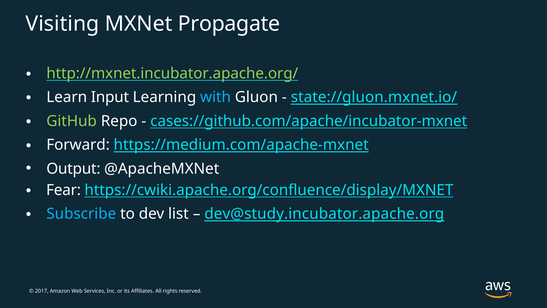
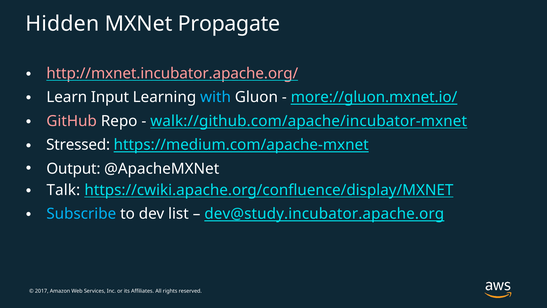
Visiting: Visiting -> Hidden (62, 24)
http://mxnet.incubator.apache.org/ colour: light green -> pink (172, 73)
state://gluon.mxnet.io/: state://gluon.mxnet.io/ -> more://gluon.mxnet.io/ (374, 97)
GitHub colour: light green -> pink (72, 121)
cases://github.com/apache/incubator-mxnet: cases://github.com/apache/incubator-mxnet -> walk://github.com/apache/incubator-mxnet (309, 121)
Forward: Forward -> Stressed (78, 145)
Fear: Fear -> Talk (63, 190)
